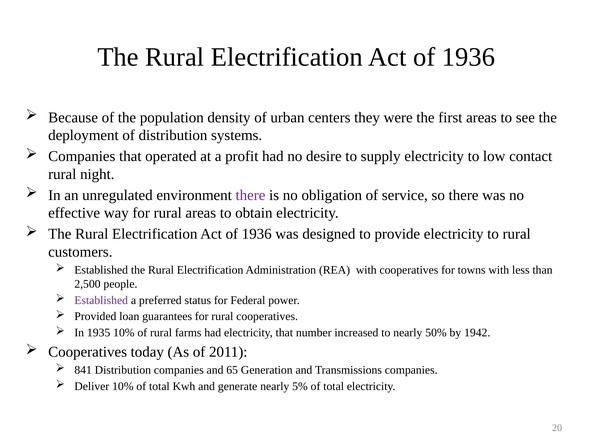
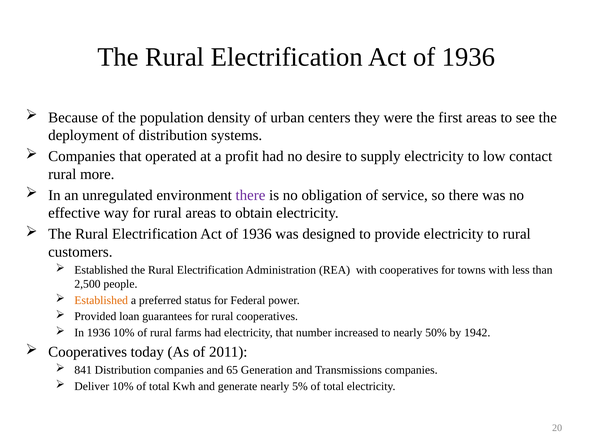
night: night -> more (97, 174)
Established colour: purple -> orange (101, 301)
In 1935: 1935 -> 1936 (99, 333)
